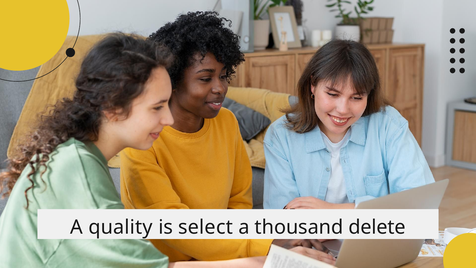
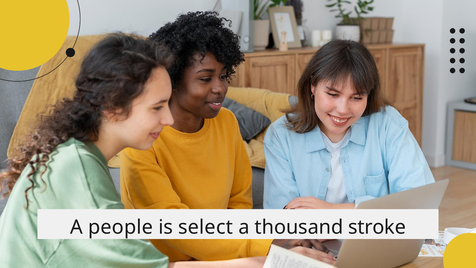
quality: quality -> people (120, 227)
delete: delete -> stroke (377, 227)
